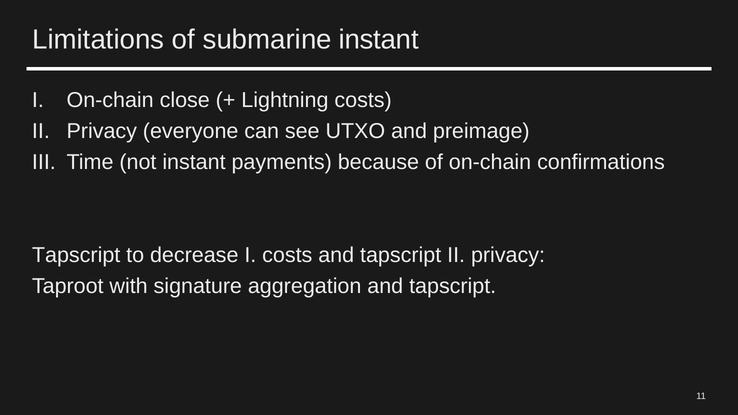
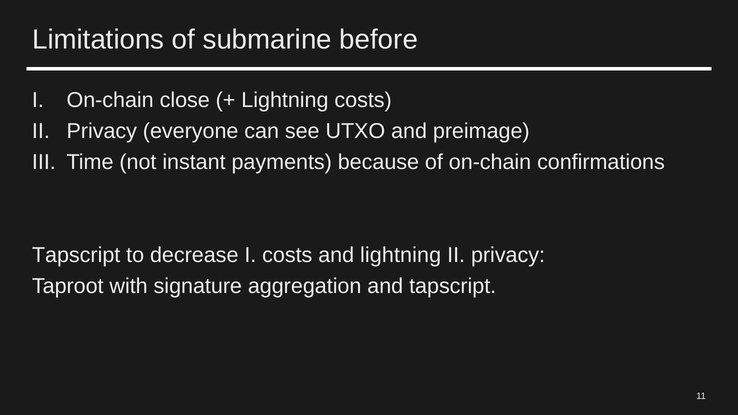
submarine instant: instant -> before (379, 40)
costs and tapscript: tapscript -> lightning (401, 255)
